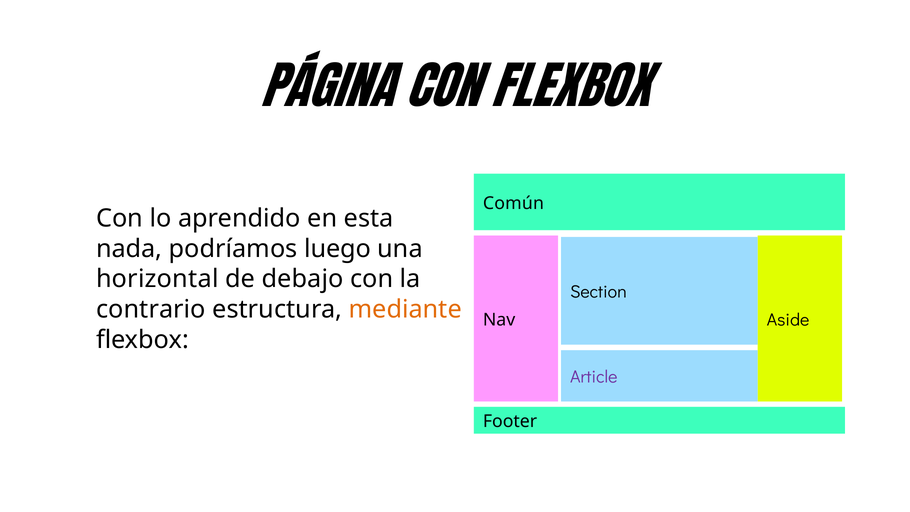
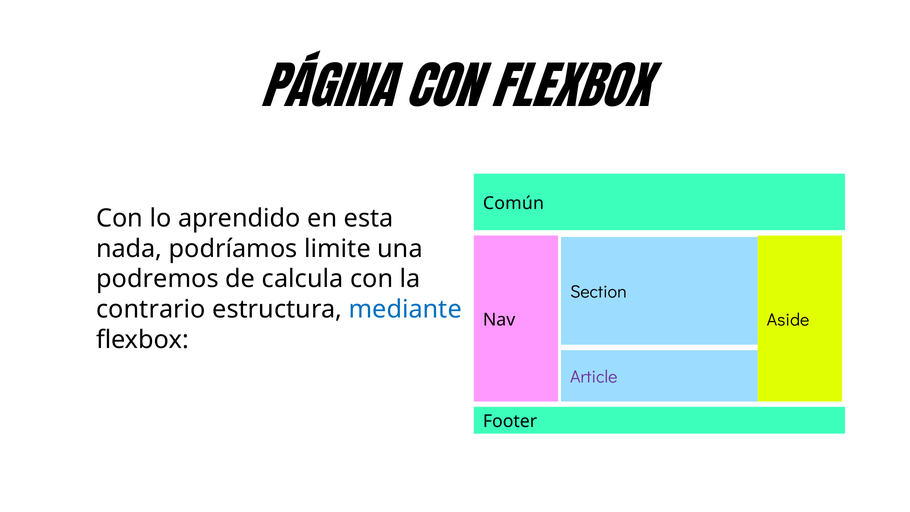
luego: luego -> limite (337, 249)
horizontal: horizontal -> podremos (157, 279)
debajo: debajo -> calcula (303, 279)
mediante colour: orange -> blue (405, 309)
